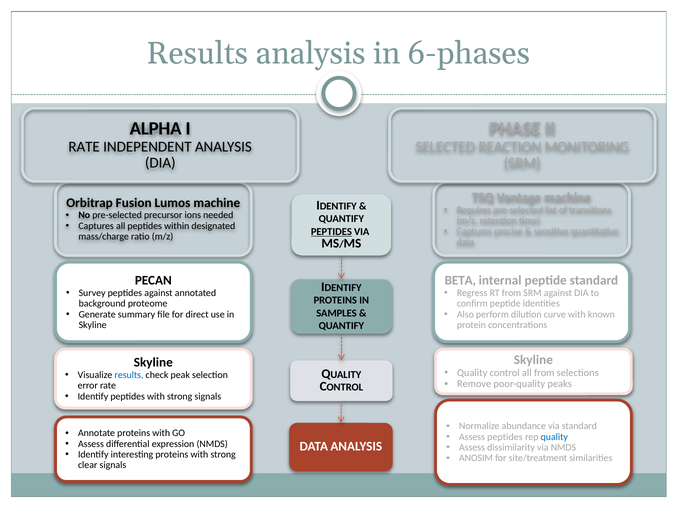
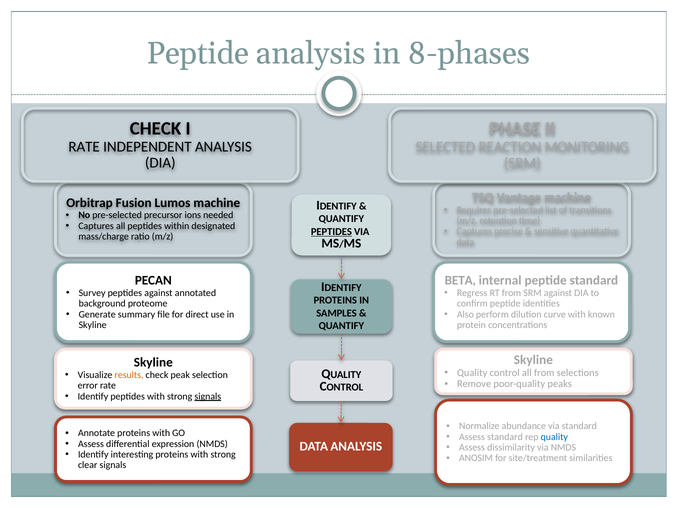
Results: Results -> Peptide (198, 53)
6-phases: 6-phases -> 8-phases (469, 53)
ALPHA: ALPHA -> CHECK (156, 128)
results colour: blue -> orange (129, 375)
signals underline: none -> present (208, 397)
Assess peptides: peptides -> standard (505, 437)
